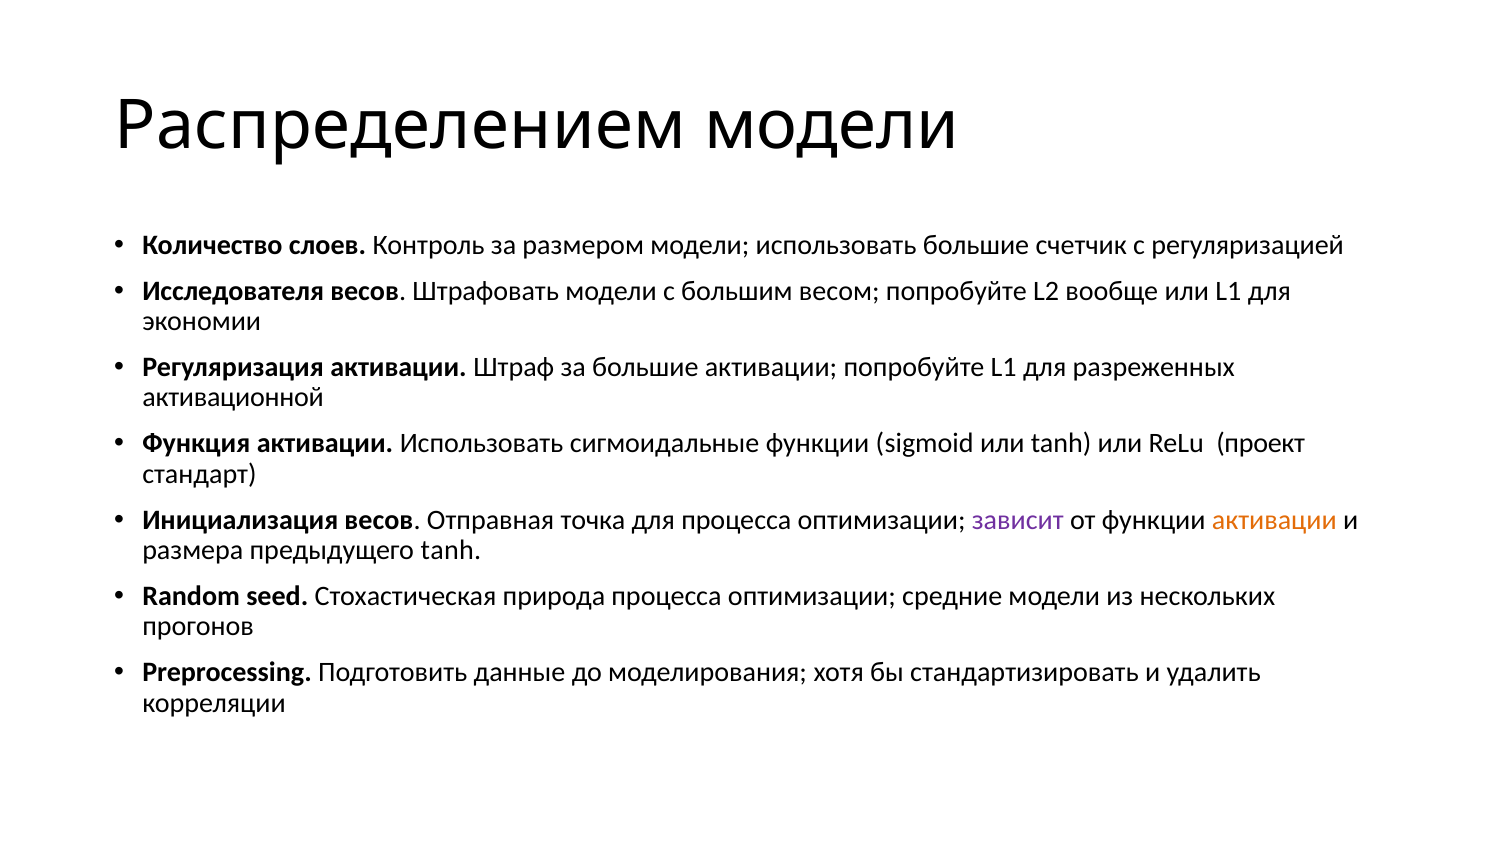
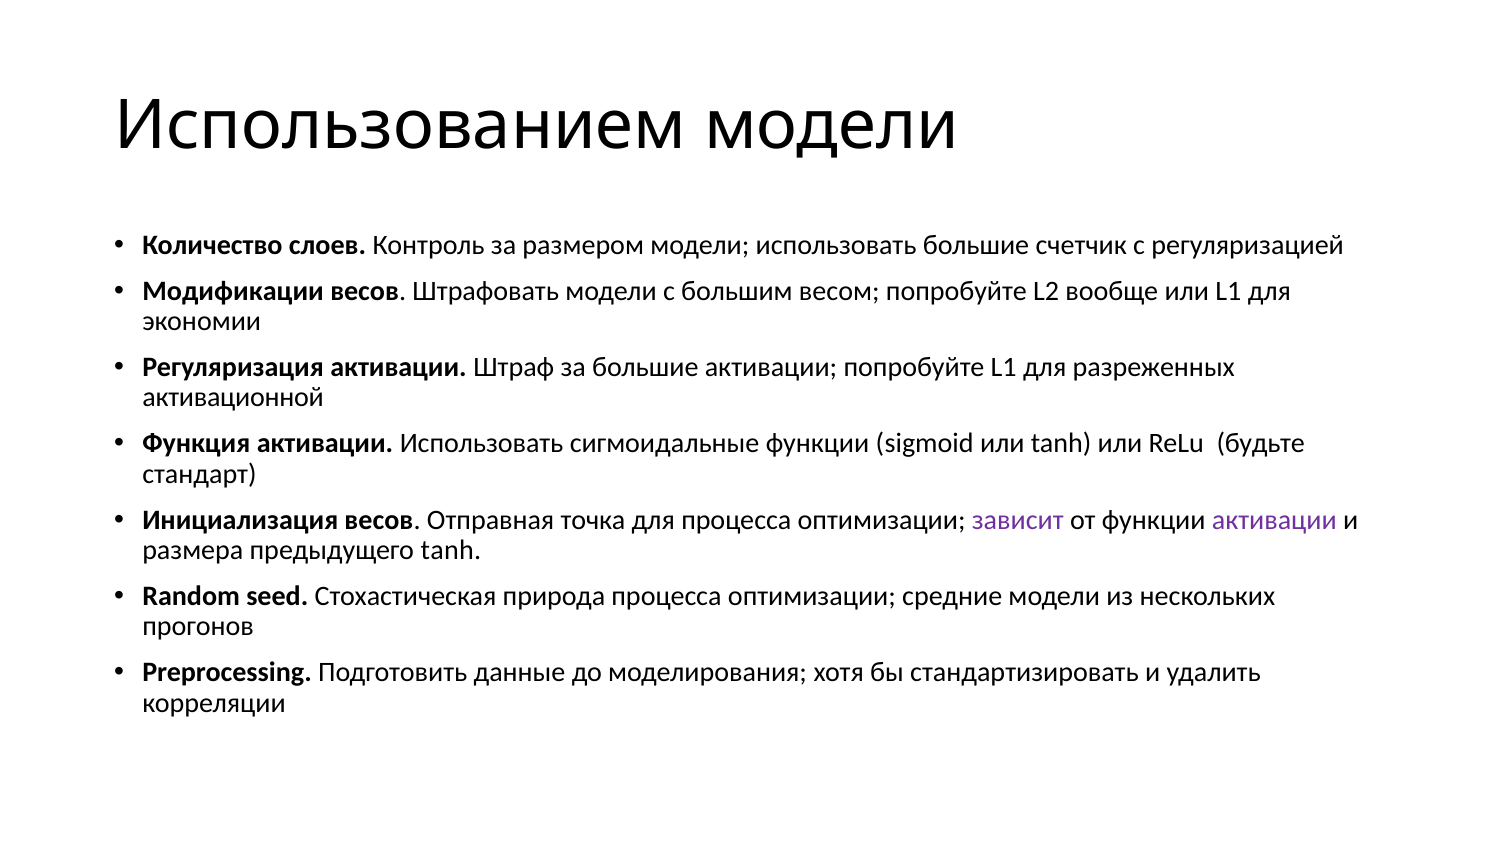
Распределением: Распределением -> Использованием (400, 126)
Исследователя: Исследователя -> Модификации (233, 291)
проект: проект -> будьте (1261, 443)
активации colour: orange -> purple (1274, 520)
